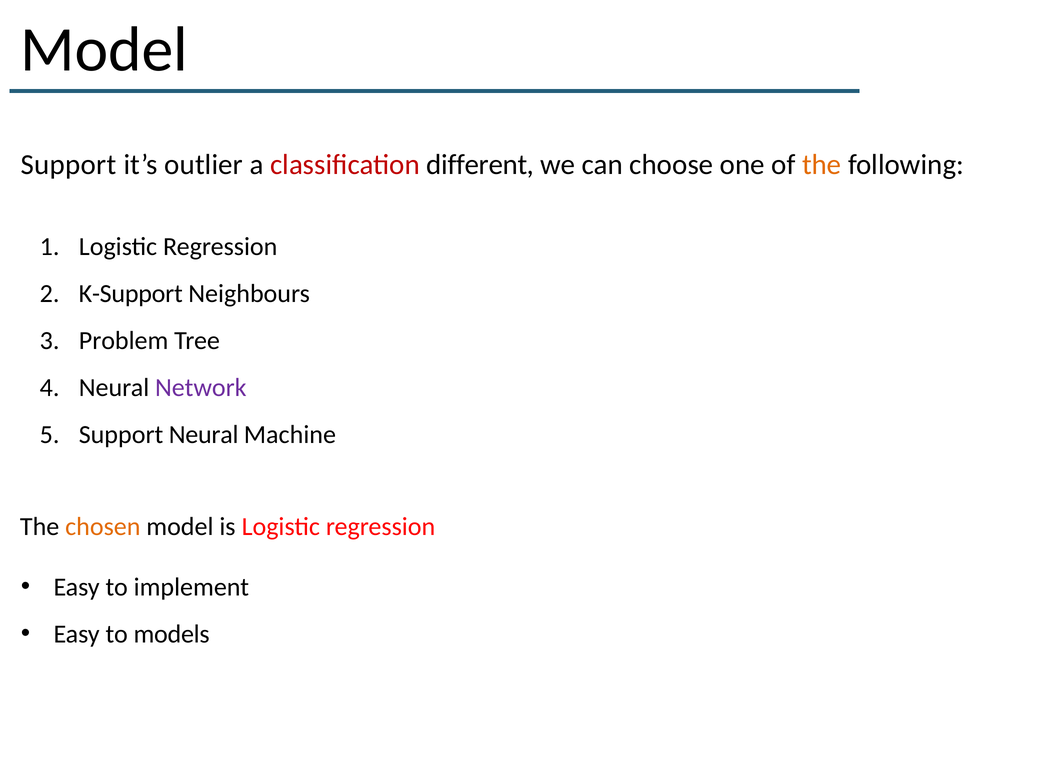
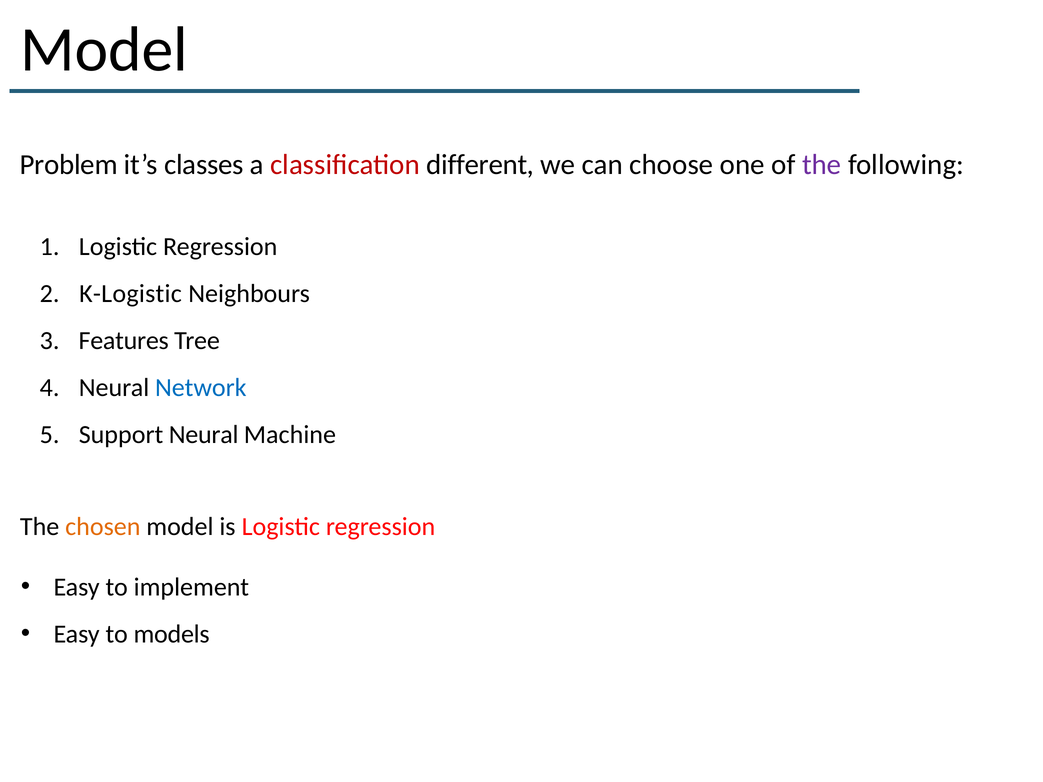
Support: Support -> Problem (69, 165)
outlier: outlier -> classes (204, 165)
the colour: orange -> purple (822, 165)
K-Support: K-Support -> K-Logistic (130, 294)
Problem: Problem -> Features (124, 341)
Network colour: purple -> blue (201, 388)
